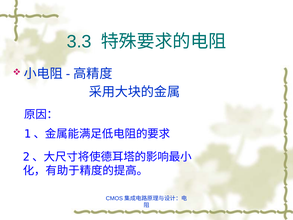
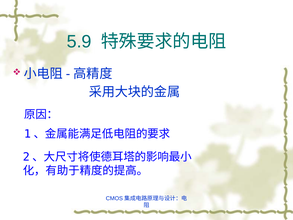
3.3: 3.3 -> 5.9 (79, 42)
